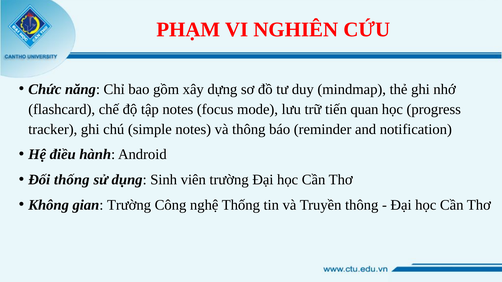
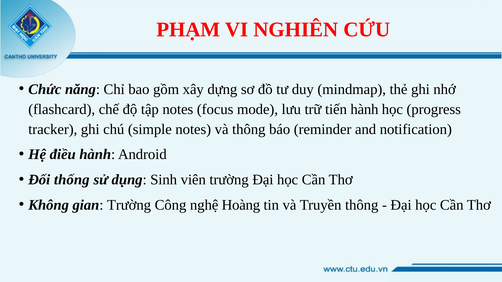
tiến quan: quan -> hành (364, 109)
nghệ Thống: Thống -> Hoàng (241, 205)
